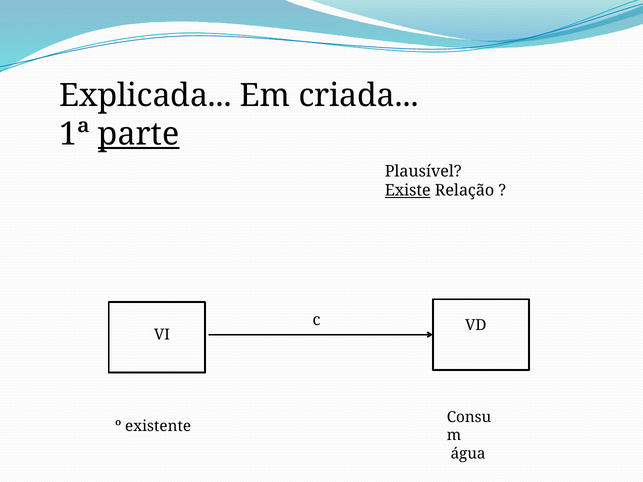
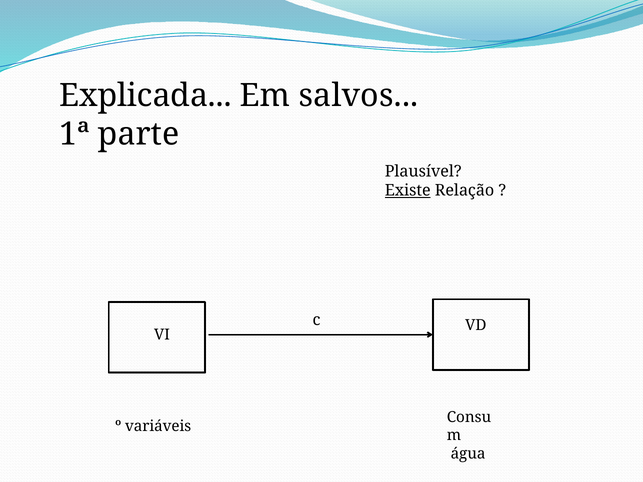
criada: criada -> salvos (358, 96)
parte underline: present -> none (139, 134)
existente: existente -> variáveis (158, 427)
